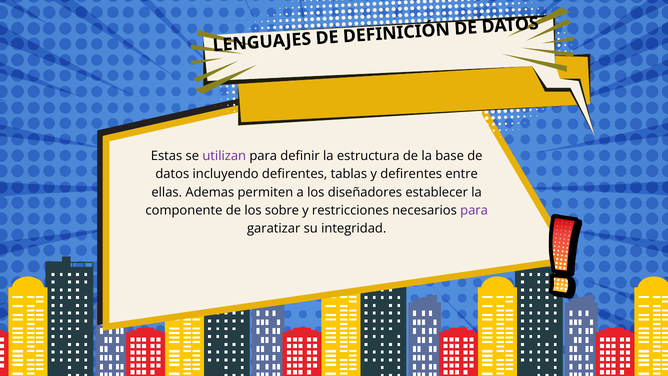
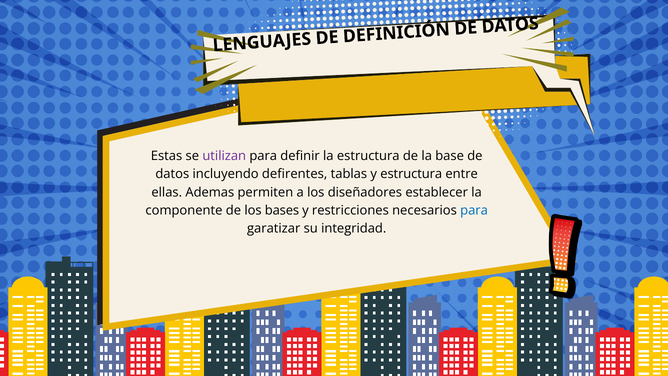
y defirentes: defirentes -> estructura (411, 174)
sobre: sobre -> bases (282, 210)
para colour: purple -> blue (474, 210)
